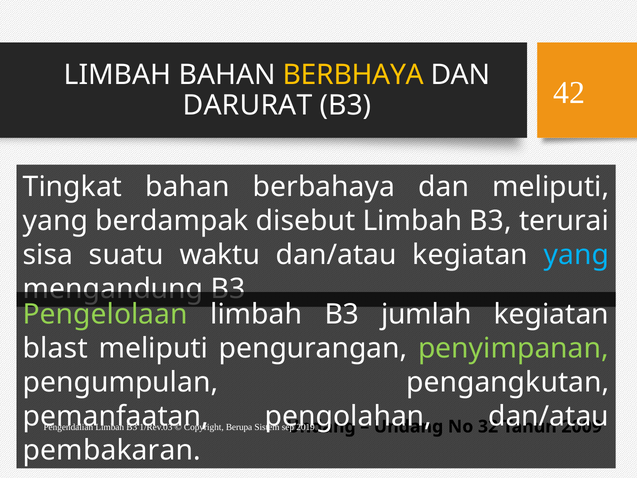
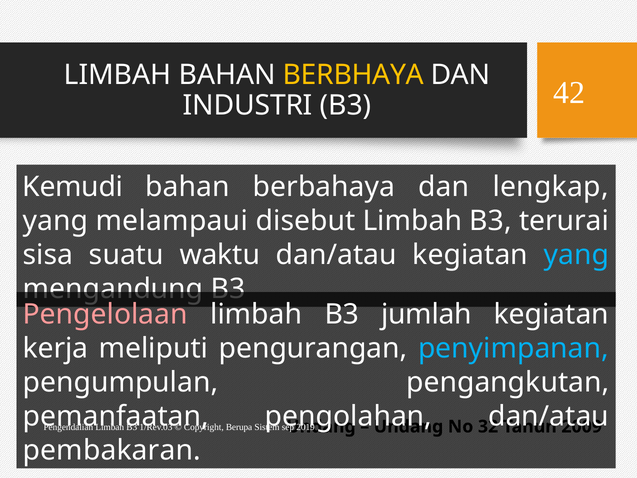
DARURAT: DARURAT -> INDUSTRI (248, 105)
Tingkat: Tingkat -> Kemudi (73, 187)
dan meliputi: meliputi -> lengkap (551, 187)
berdampak: berdampak -> melampaui (172, 221)
Pengelolaan colour: light green -> pink (105, 314)
blast: blast -> kerja (55, 348)
penyimpanan colour: light green -> light blue (513, 348)
